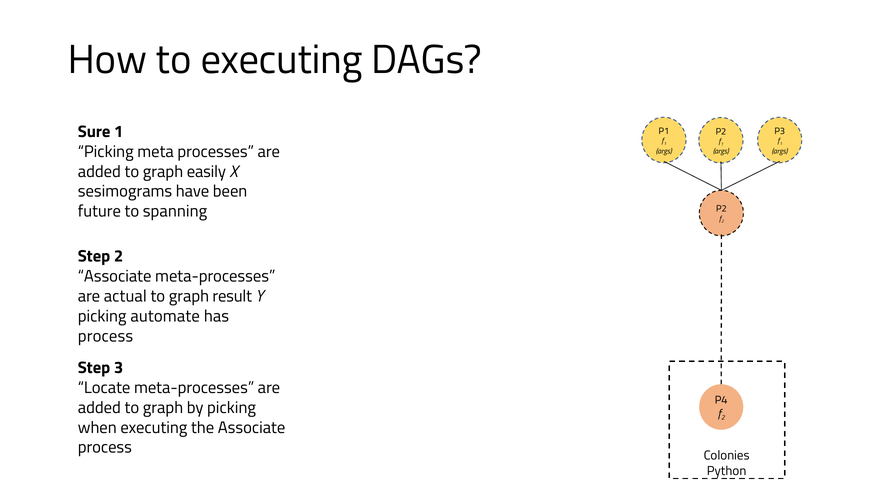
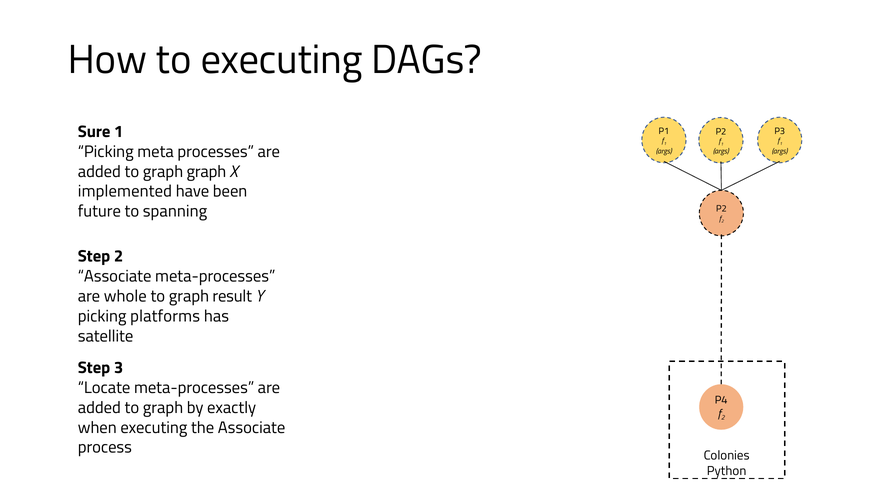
graph easily: easily -> graph (206, 172)
sesimograms: sesimograms -> implemented (125, 191)
actual: actual -> whole (125, 296)
automate: automate -> platforms (165, 316)
process: process -> satellite (106, 336)
by picking: picking -> exactly (232, 408)
